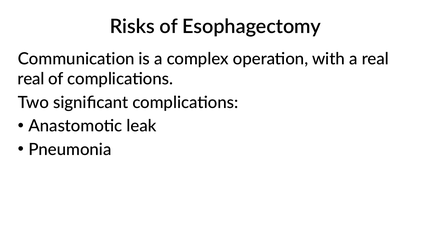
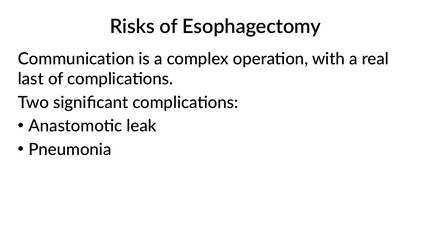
real: real -> last (31, 79)
